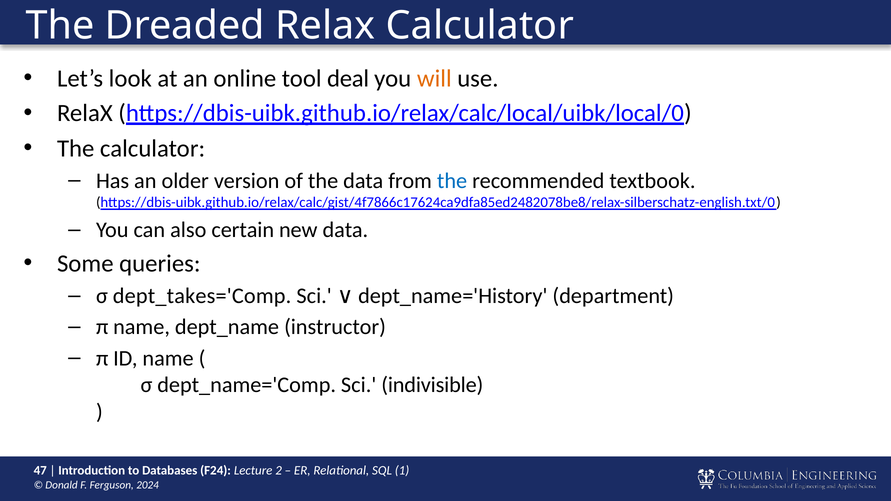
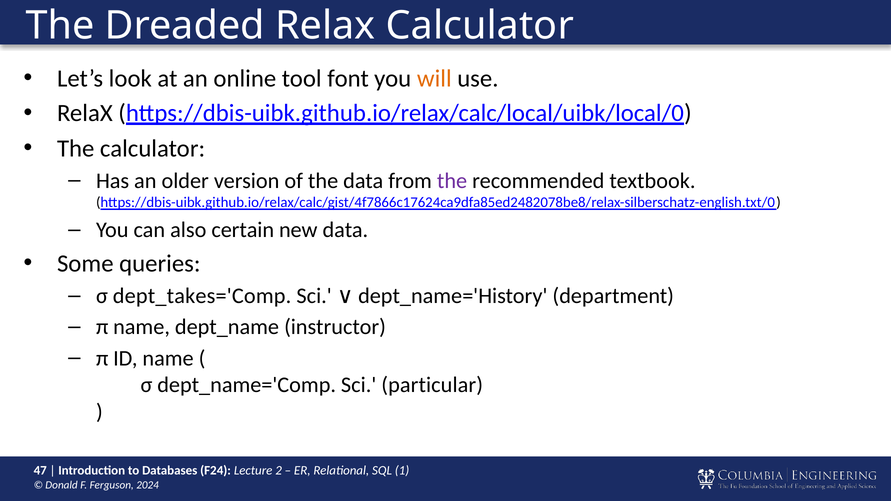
deal: deal -> font (348, 79)
the colour: blue -> purple (452, 181)
indivisible: indivisible -> particular (432, 385)
